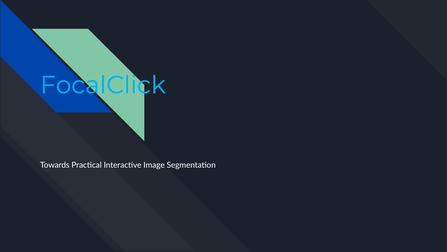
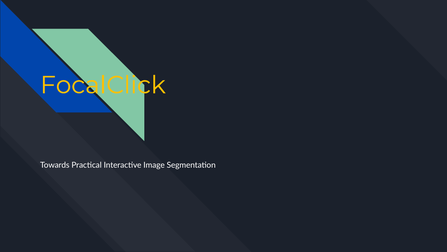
FocalClick colour: light blue -> yellow (103, 85)
